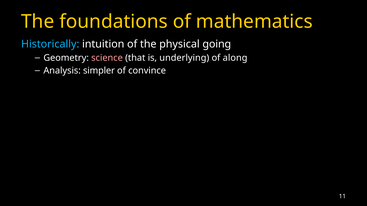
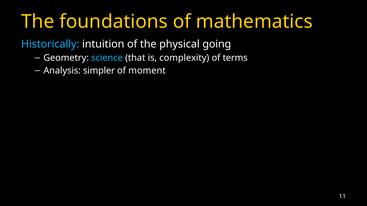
science colour: pink -> light blue (107, 58)
underlying: underlying -> complexity (184, 58)
along: along -> terms (235, 58)
convince: convince -> moment (147, 71)
